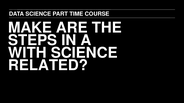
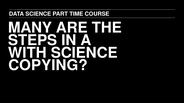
MAKE: MAKE -> MANY (30, 28)
RELATED: RELATED -> COPYING (48, 66)
